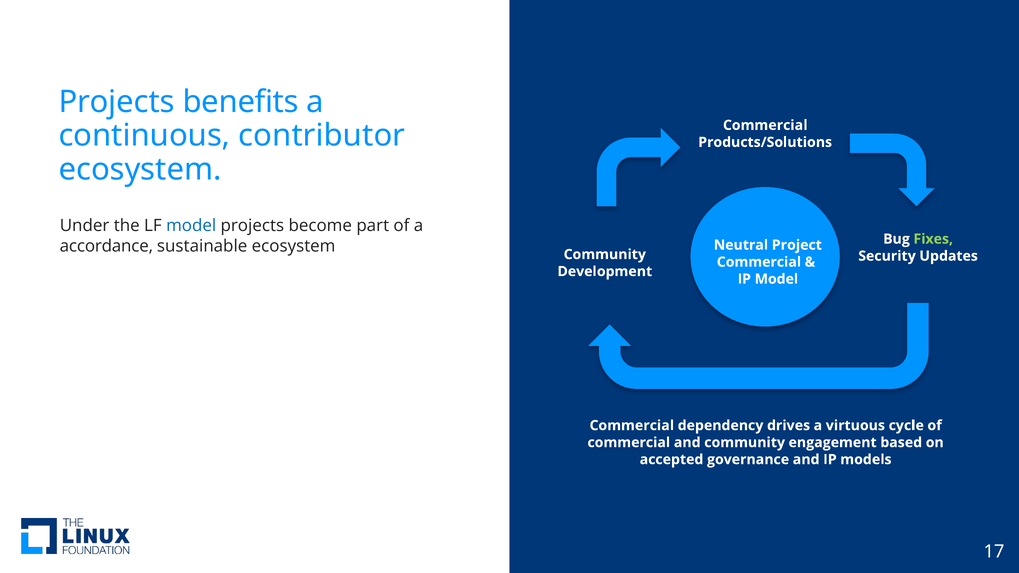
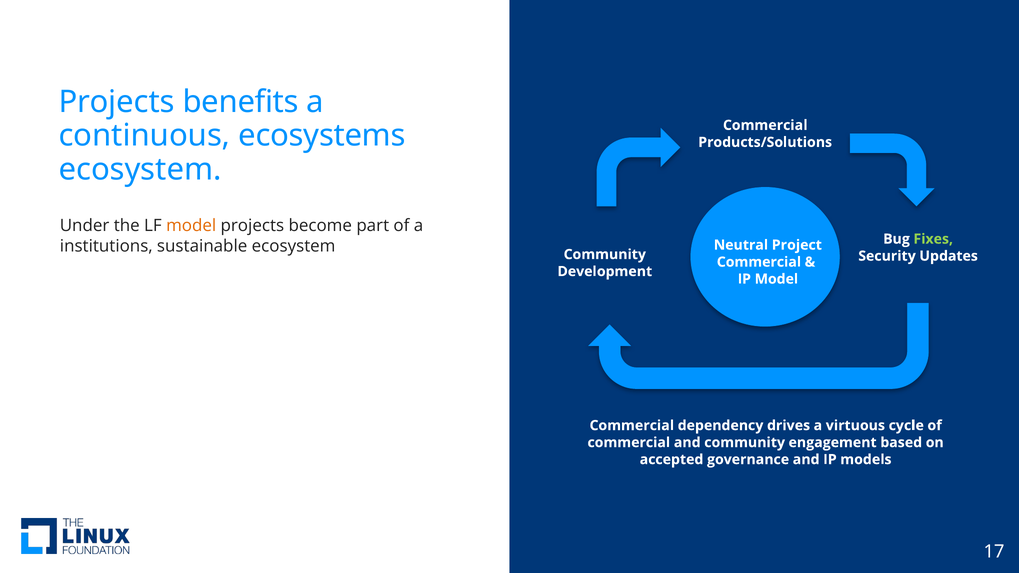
contributor: contributor -> ecosystems (322, 136)
model colour: blue -> orange (191, 226)
accordance: accordance -> institutions (106, 246)
